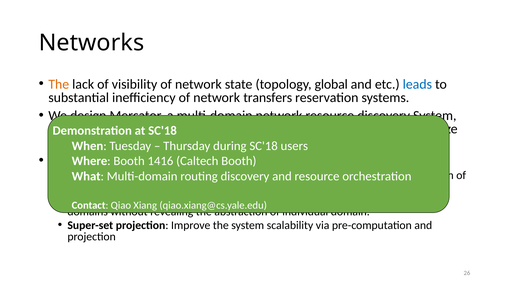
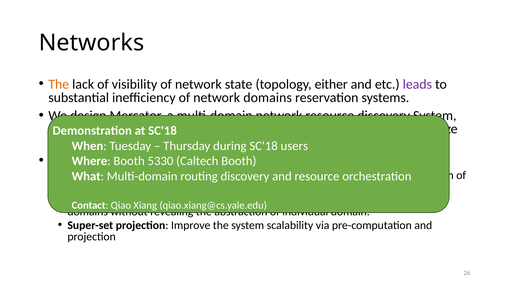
topology global: global -> either (331, 84)
leads colour: blue -> purple (417, 84)
network transfers: transfers -> domains (268, 98)
1416: 1416 -> 5330 (160, 161)
